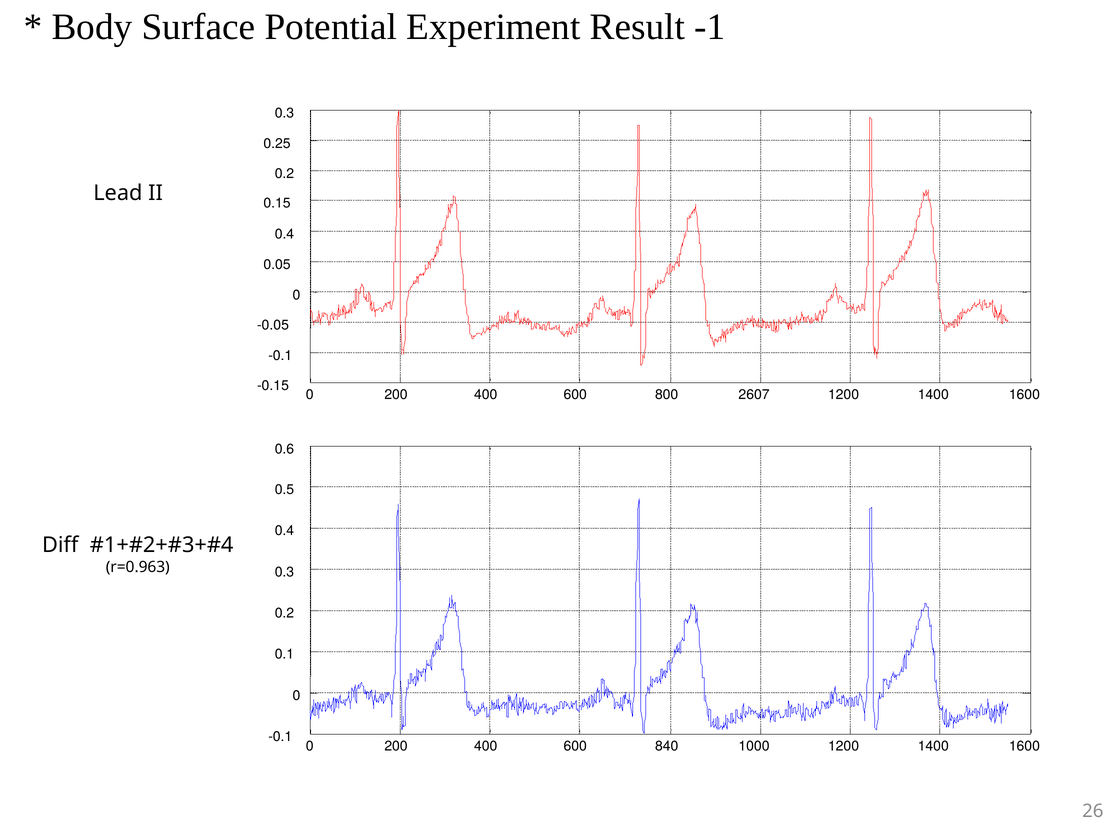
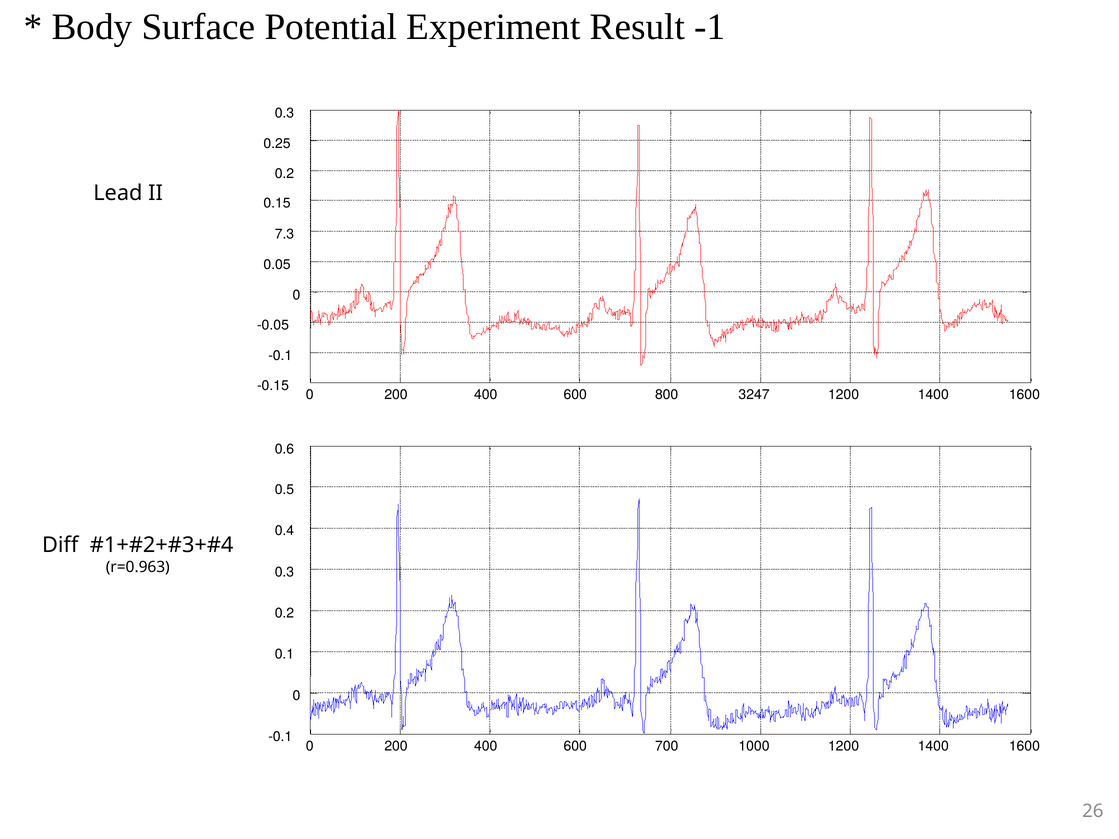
0.4: 0.4 -> 7.3 (284, 234)
2607: 2607 -> 3247 (754, 395)
840: 840 -> 700 (667, 746)
